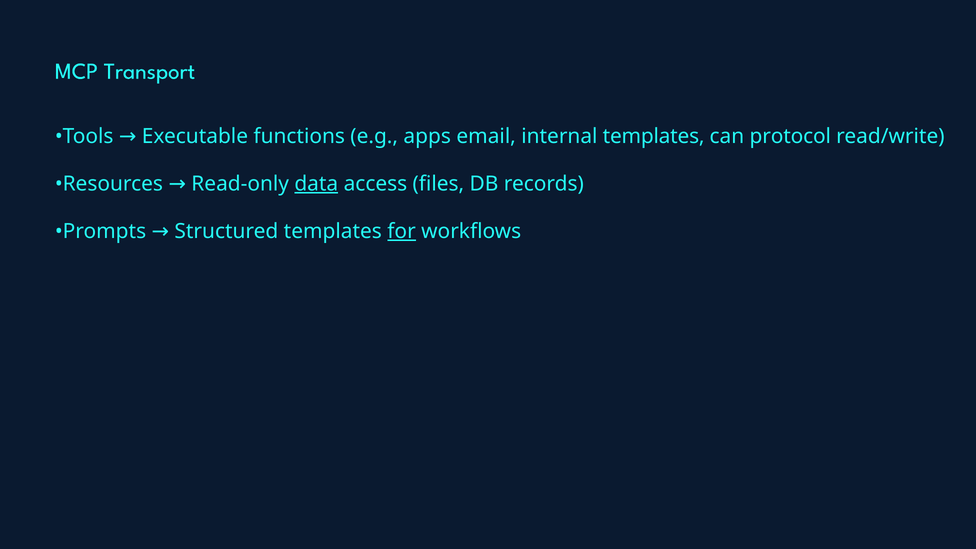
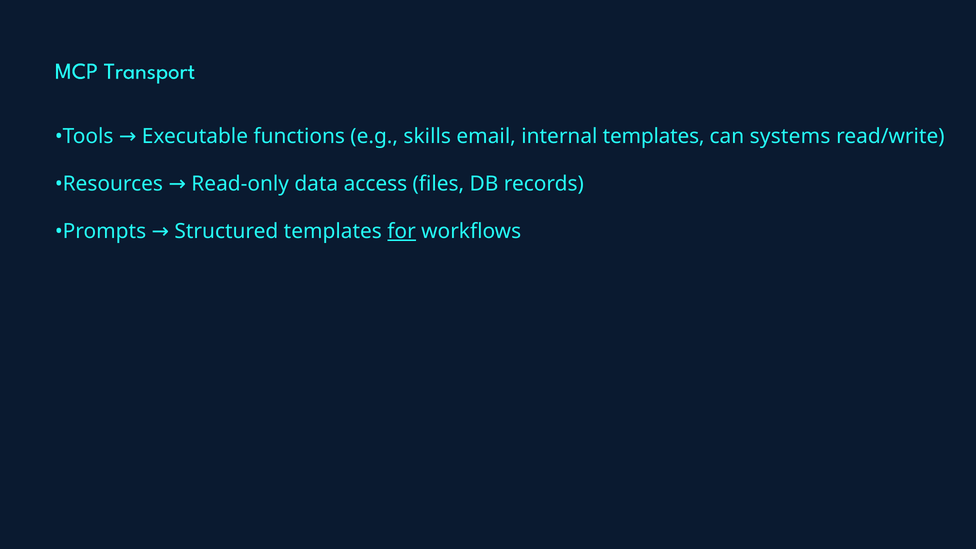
apps: apps -> skills (427, 136)
protocol: protocol -> systems (790, 136)
data underline: present -> none (316, 184)
